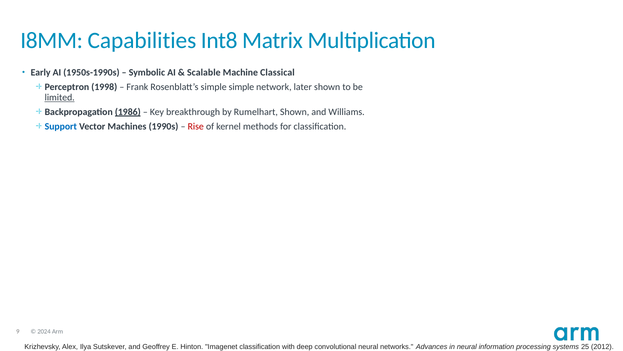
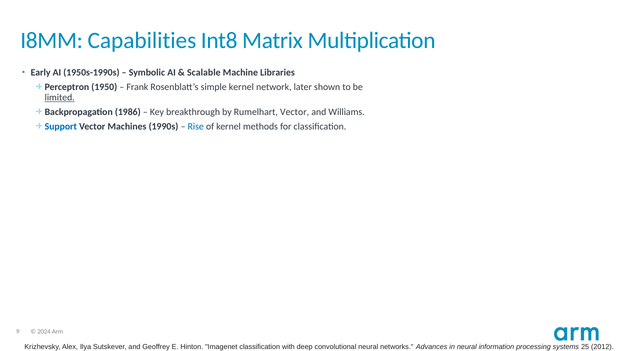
Classical: Classical -> Libraries (278, 72)
1998: 1998 -> 1950 (104, 87)
simple simple: simple -> kernel (241, 87)
1986 underline: present -> none (128, 112)
Rumelhart Shown: Shown -> Vector (295, 112)
Rise colour: red -> blue (196, 126)
